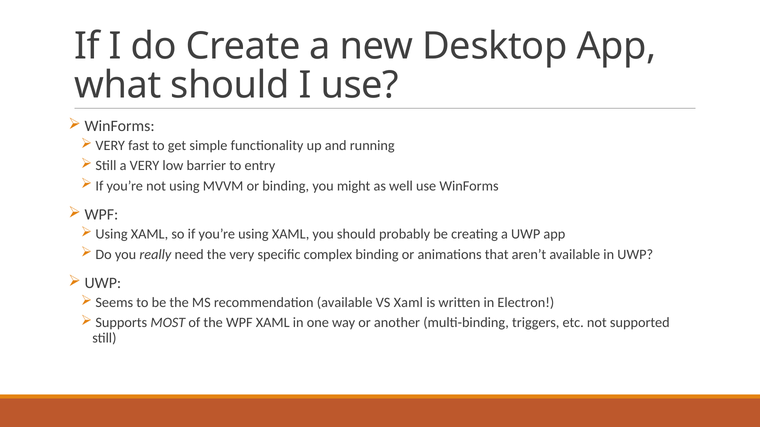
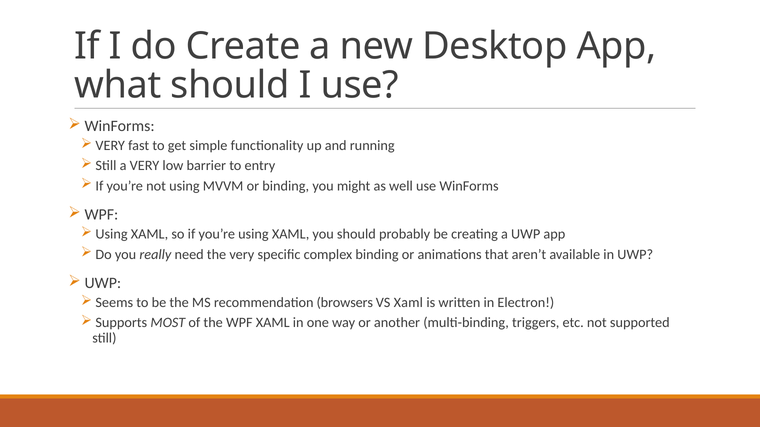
recommendation available: available -> browsers (345, 303)
